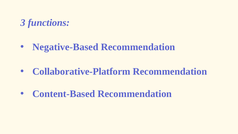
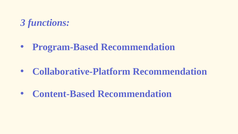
Negative-Based: Negative-Based -> Program-Based (65, 47)
